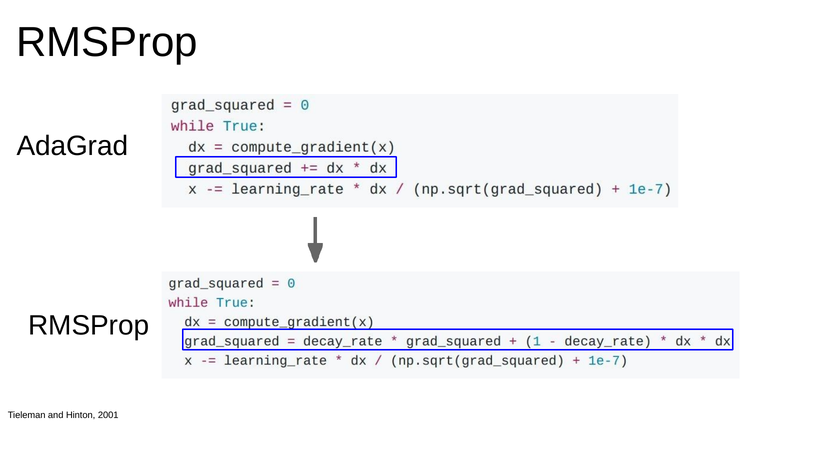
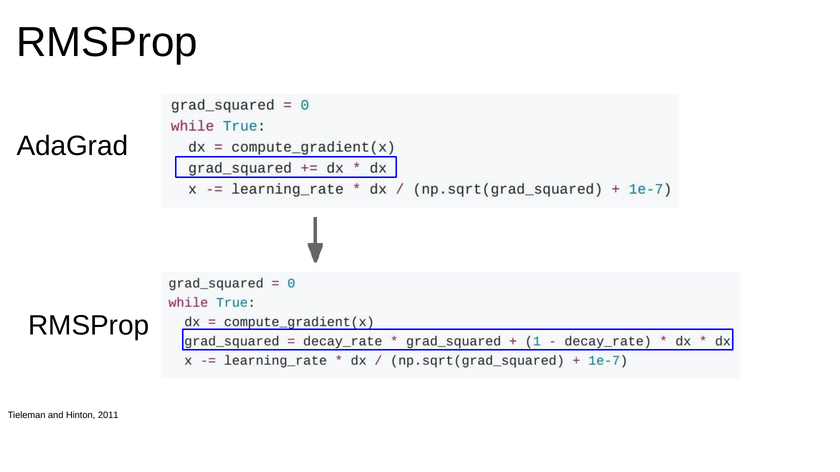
2001: 2001 -> 2011 (108, 416)
